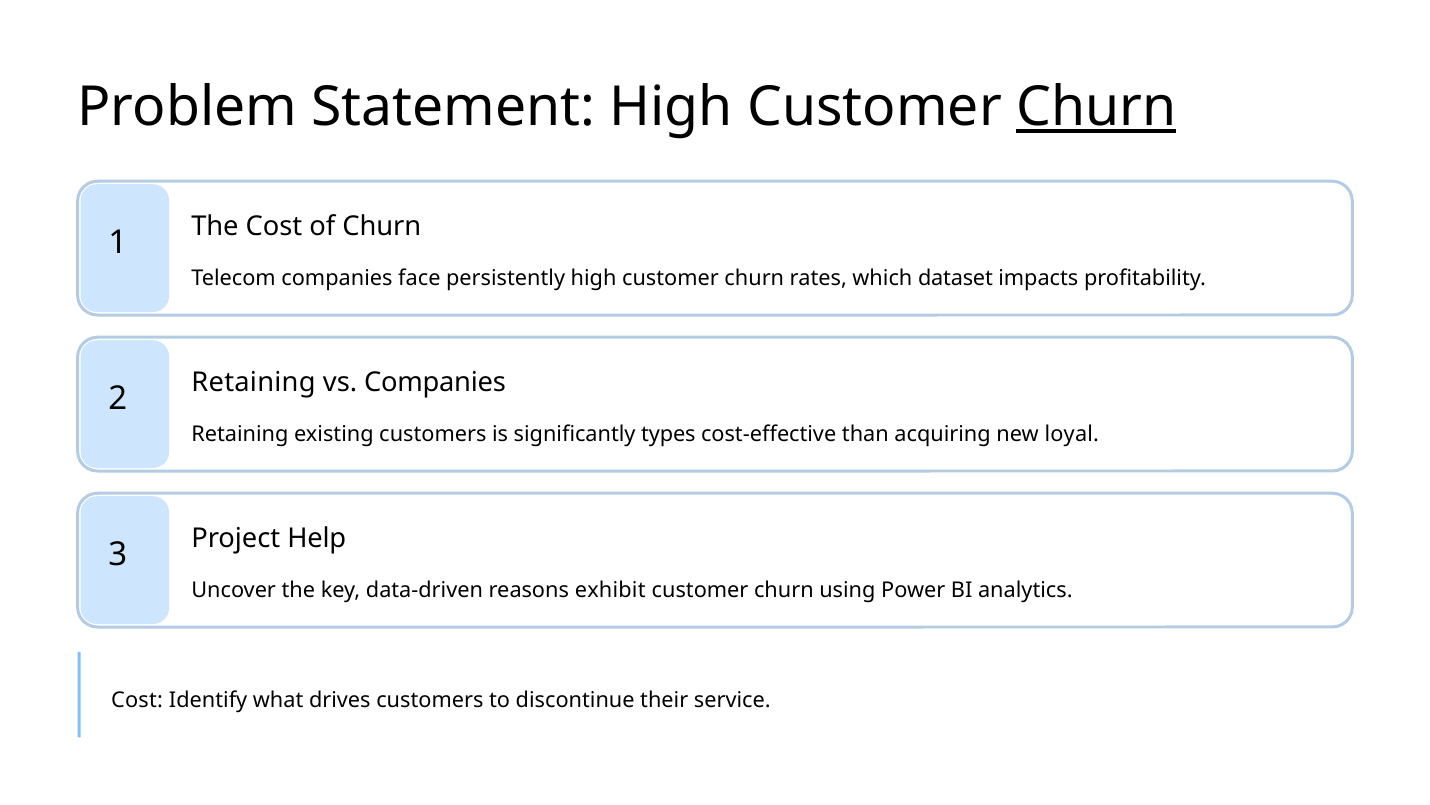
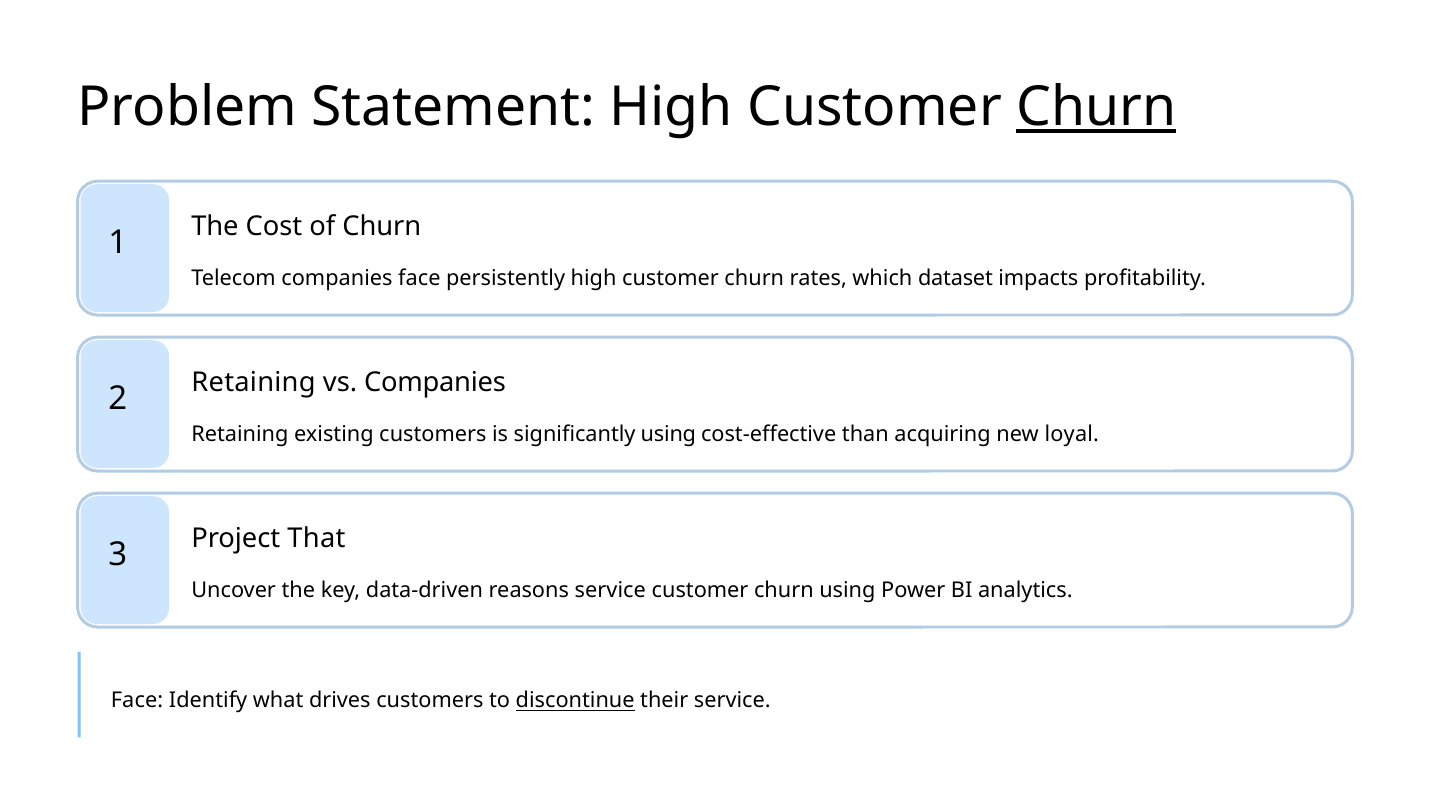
significantly types: types -> using (668, 434)
Help: Help -> That (317, 538)
reasons exhibit: exhibit -> service (610, 590)
Cost: Cost -> Face (137, 700)
discontinue underline: none -> present (575, 700)
